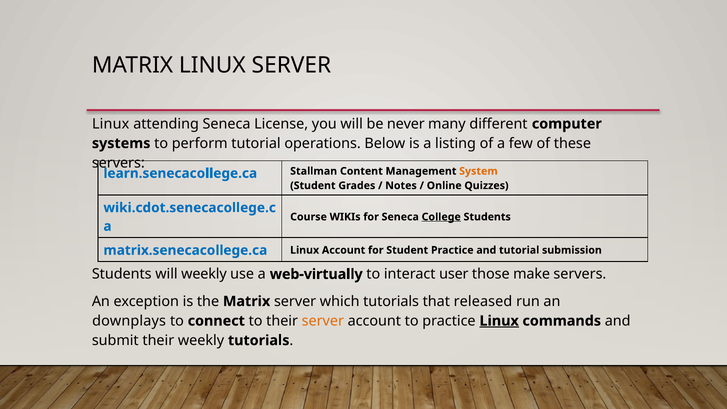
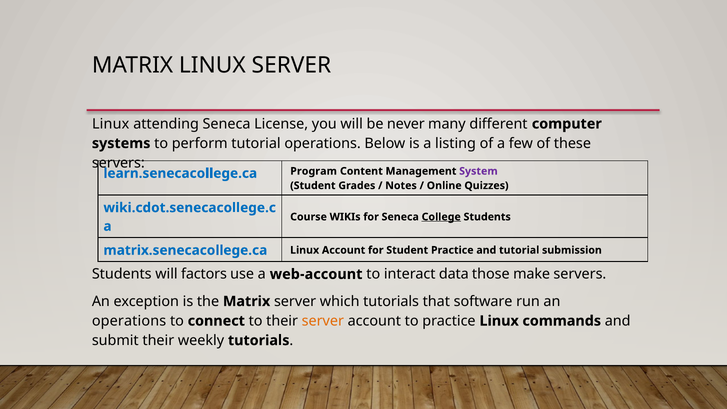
Stallman: Stallman -> Program (314, 171)
System colour: orange -> purple (478, 171)
will weekly: weekly -> factors (204, 274)
web-virtually: web-virtually -> web-account (316, 274)
user: user -> data (454, 274)
released: released -> software (483, 301)
downplays: downplays -> operations (129, 321)
Linux underline: present -> none (499, 321)
